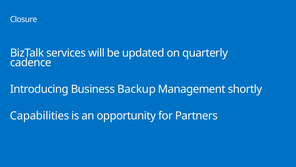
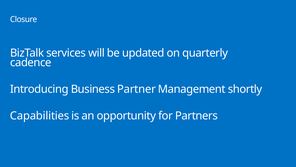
Backup: Backup -> Partner (136, 89)
